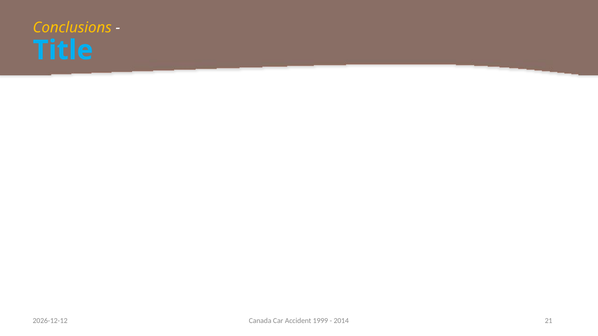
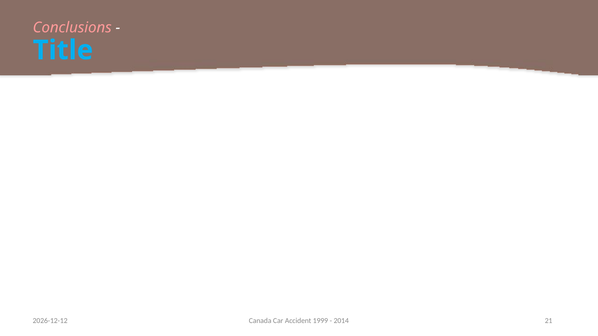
Conclusions colour: yellow -> pink (72, 27)
